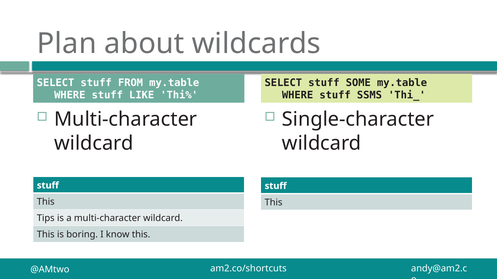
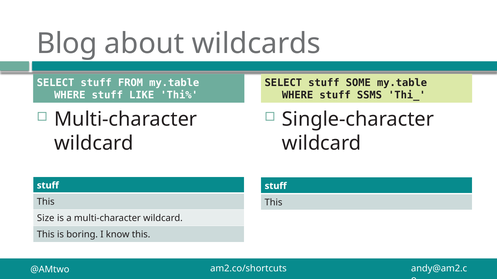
Plan: Plan -> Blog (67, 44)
Tips: Tips -> Size (46, 219)
